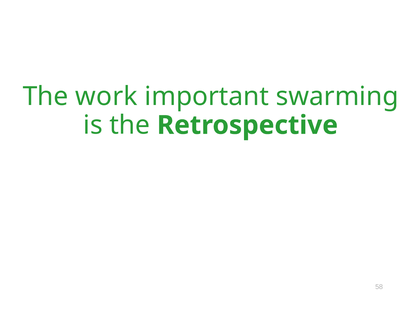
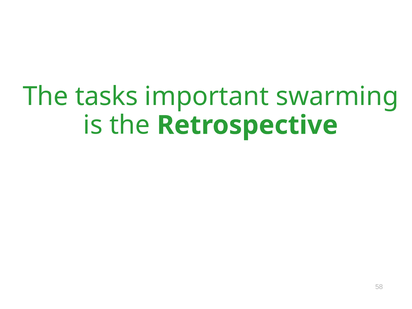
work: work -> tasks (107, 97)
